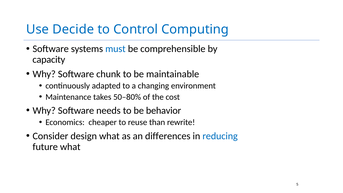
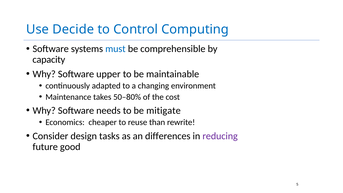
chunk: chunk -> upper (108, 74)
behavior: behavior -> mitigate (163, 110)
design what: what -> tasks (109, 136)
reducing colour: blue -> purple (220, 136)
future what: what -> good (70, 147)
